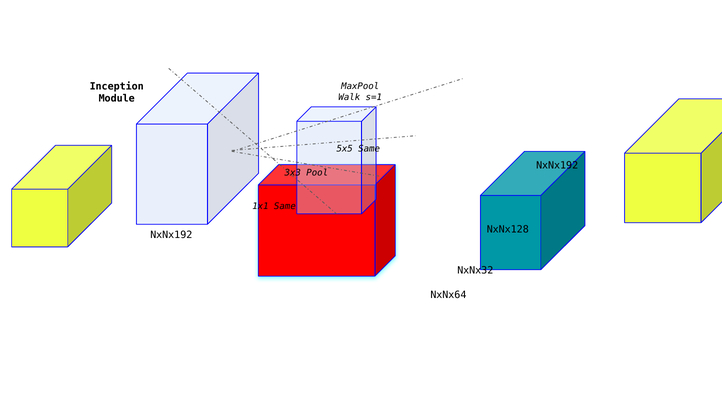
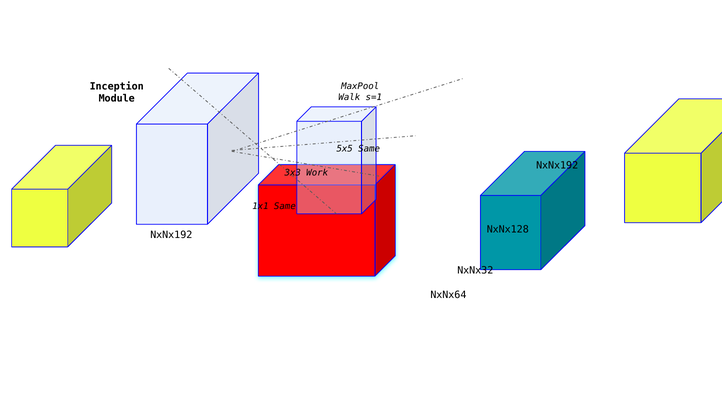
Pool: Pool -> Work (317, 173)
